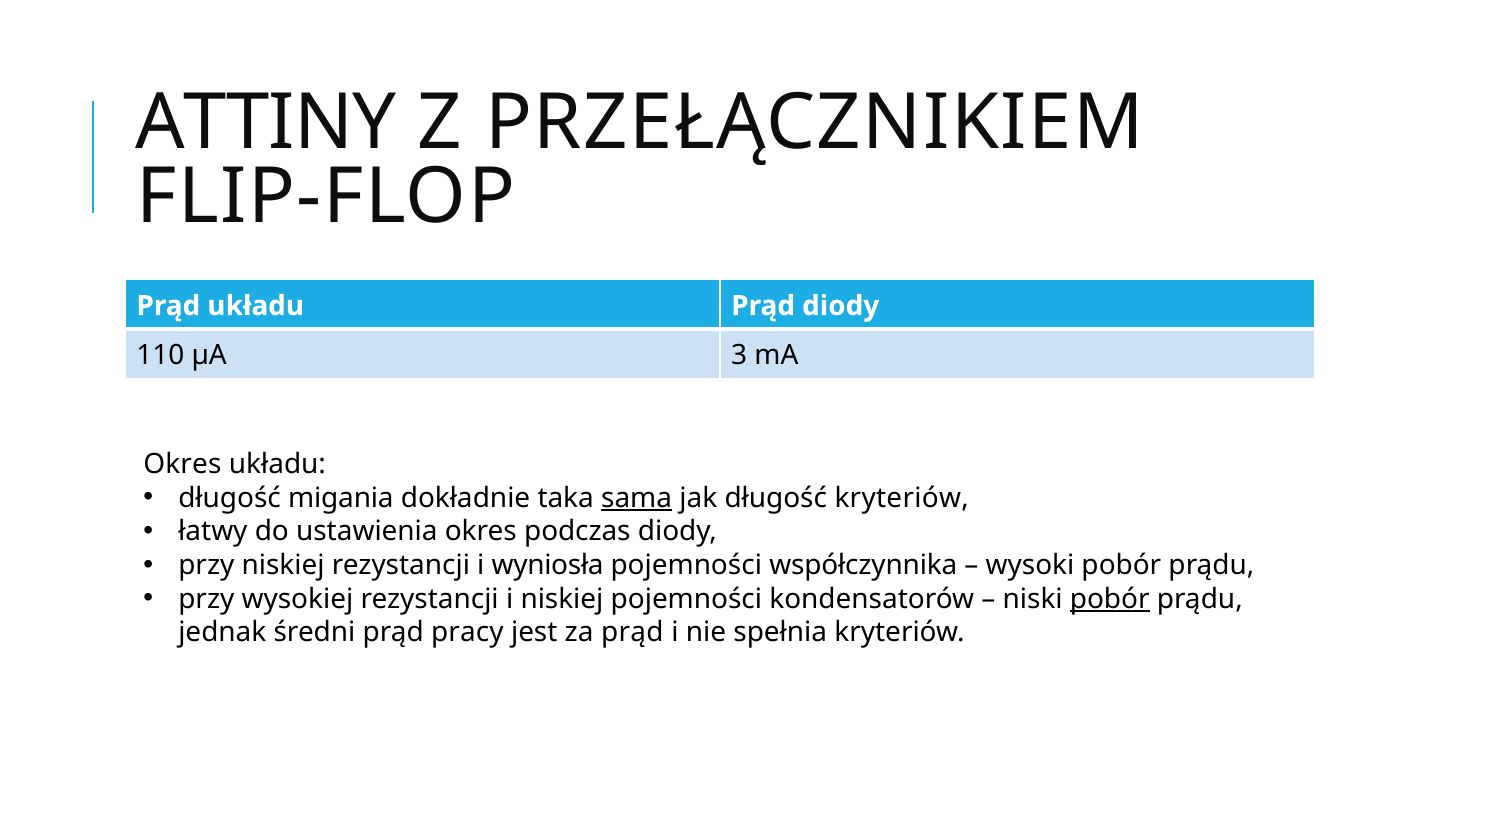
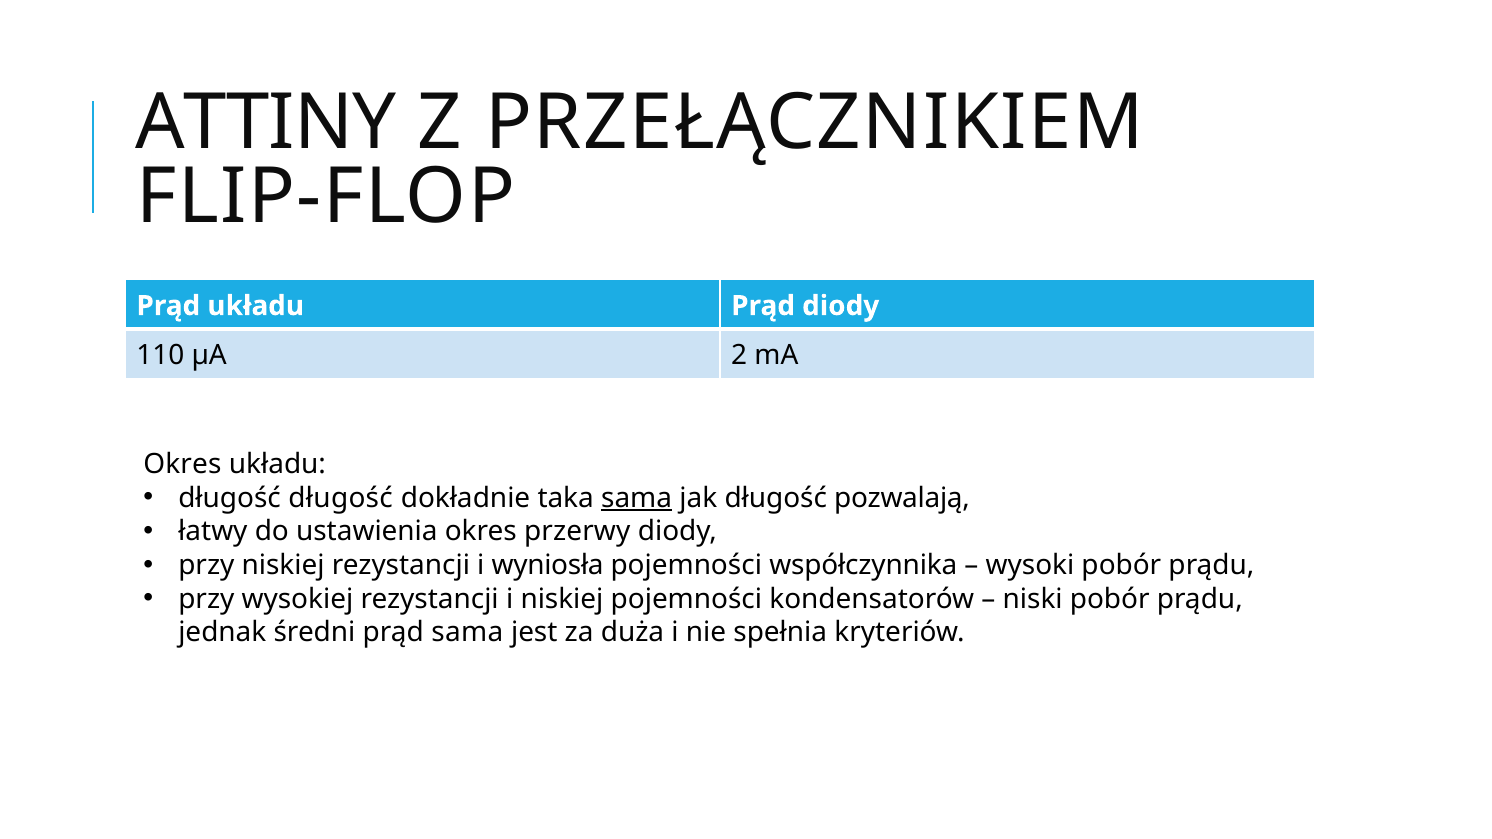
3: 3 -> 2 (739, 355)
długość migania: migania -> długość (341, 498)
długość kryteriów: kryteriów -> pozwalają (902, 498)
podczas: podczas -> przerwy (577, 532)
pobór underline: present -> none (1110, 599)
prąd pracy: pracy -> sama (467, 633)
za prąd: prąd -> duża (632, 633)
